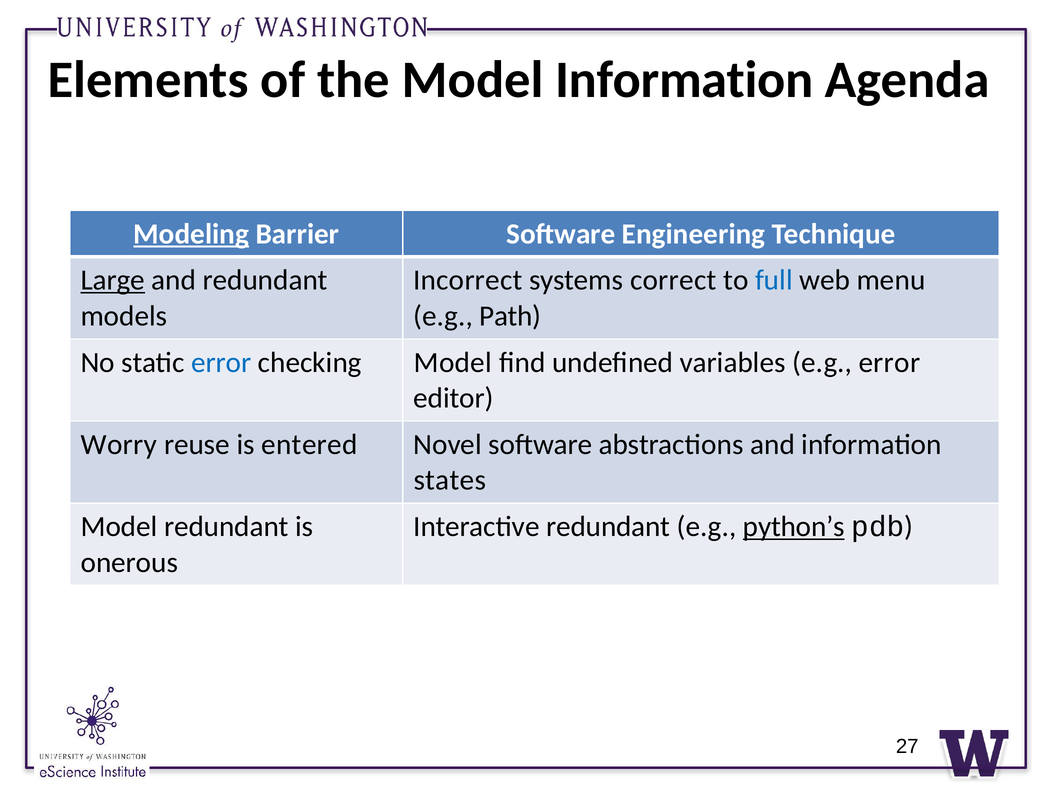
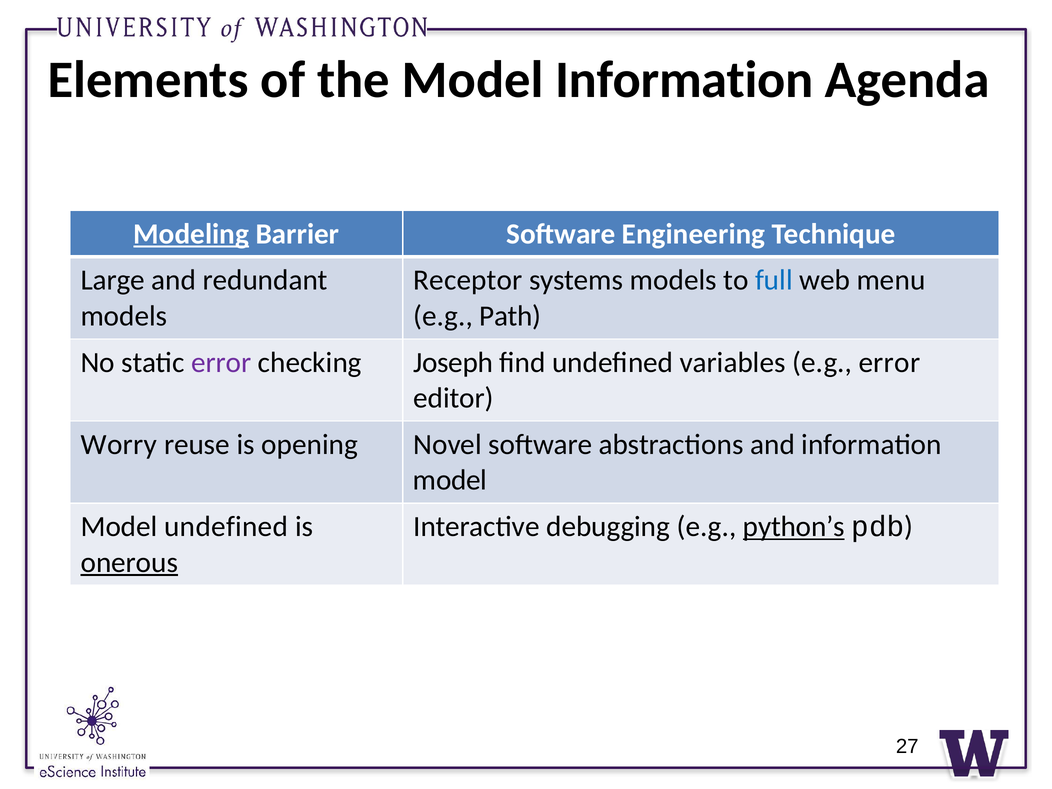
Large underline: present -> none (113, 280)
Incorrect: Incorrect -> Receptor (468, 280)
systems correct: correct -> models (673, 280)
error colour: blue -> purple (221, 362)
checking Model: Model -> Joseph (453, 362)
entered: entered -> opening (310, 444)
states: states -> model (450, 480)
Model redundant: redundant -> undefined (226, 527)
Interactive redundant: redundant -> debugging (608, 527)
onerous underline: none -> present (129, 562)
